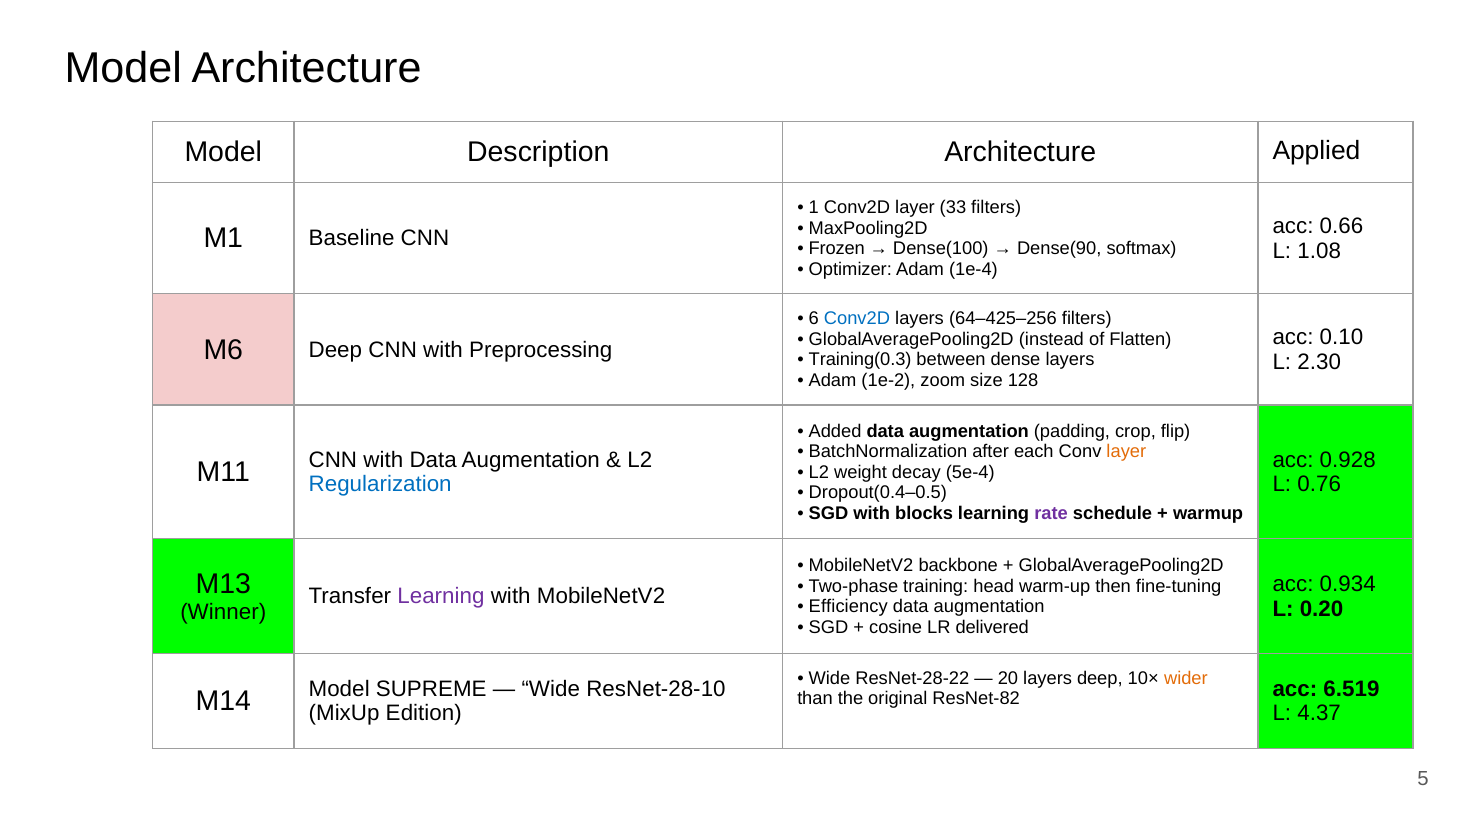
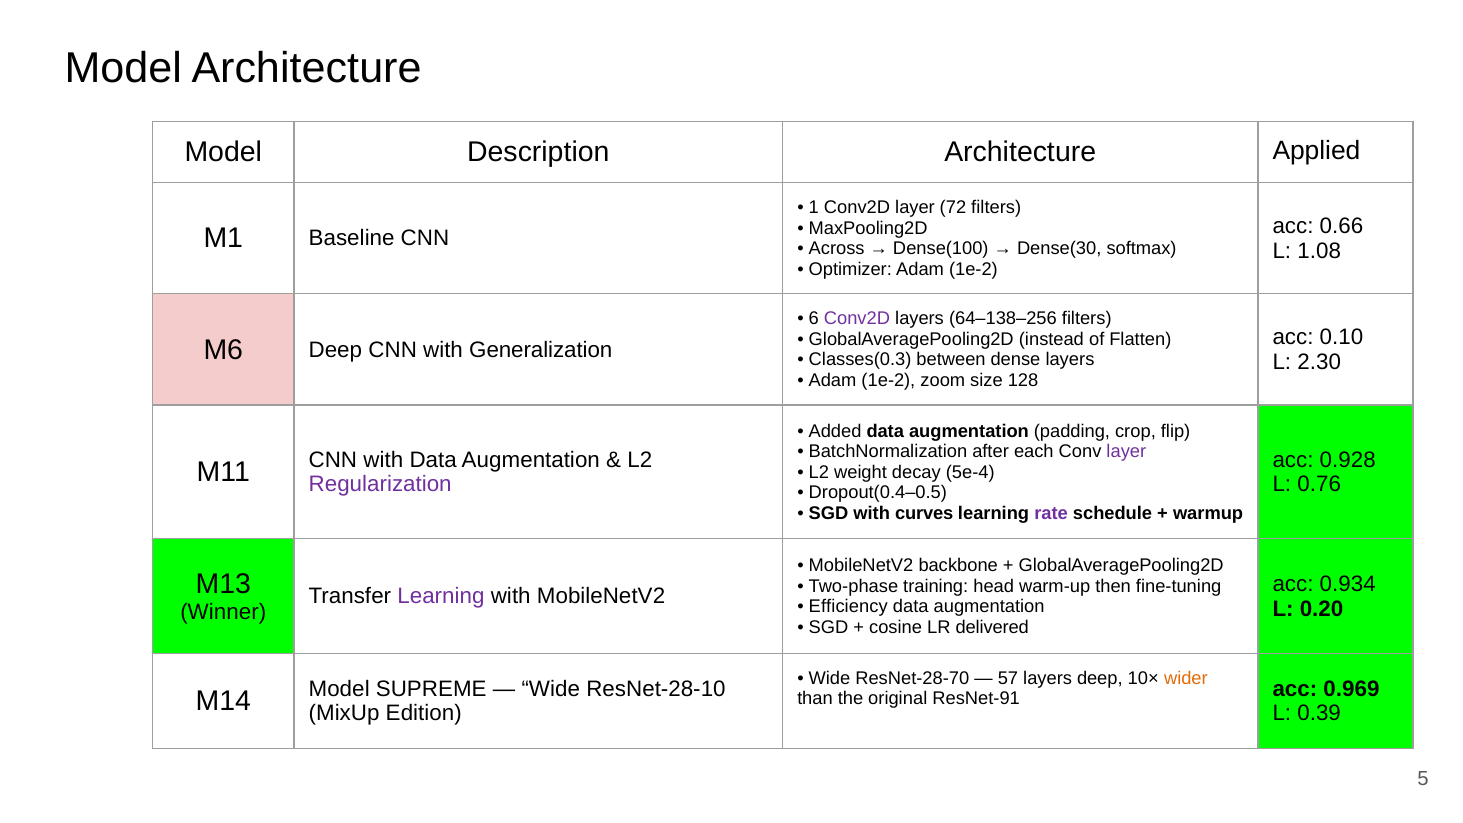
33: 33 -> 72 (953, 208)
Frozen: Frozen -> Across (837, 249)
Dense(90: Dense(90 -> Dense(30 (1059, 249)
Optimizer Adam 1e-4: 1e-4 -> 1e-2 (973, 269)
Conv2D colour: blue -> purple (857, 319)
64–425–256: 64–425–256 -> 64–138–256 (1003, 319)
Preprocessing: Preprocessing -> Generalization (541, 350)
Training(0.3: Training(0.3 -> Classes(0.3 (860, 360)
layer colour: orange -> purple (1126, 452)
Regularization colour: blue -> purple (380, 485)
blocks: blocks -> curves (924, 513)
ResNet-28-22: ResNet-28-22 -> ResNet-28-70 (912, 678)
20: 20 -> 57 (1008, 678)
ResNet-82: ResNet-82 -> ResNet-91 (976, 699)
6.519: 6.519 -> 0.969 (1351, 689)
4.37: 4.37 -> 0.39 (1319, 714)
